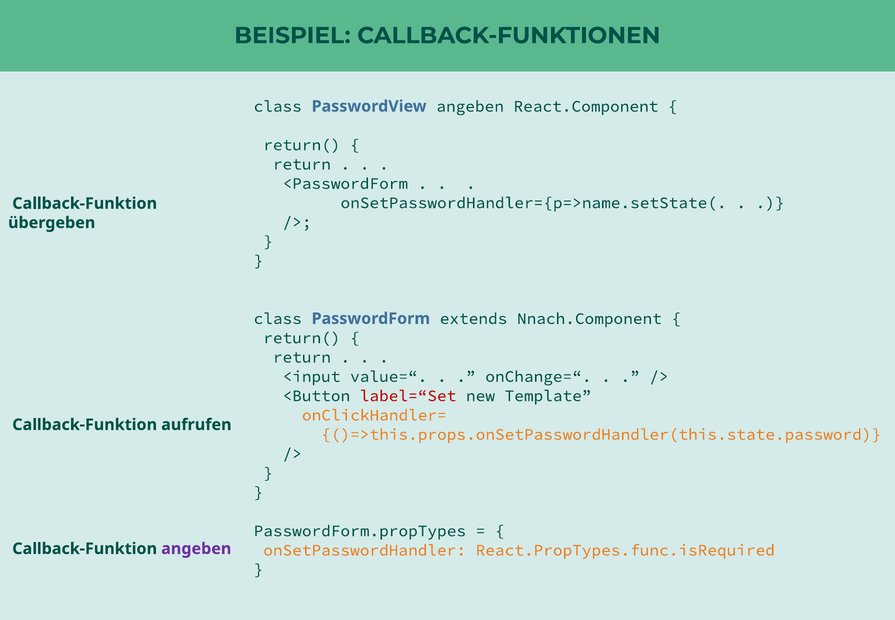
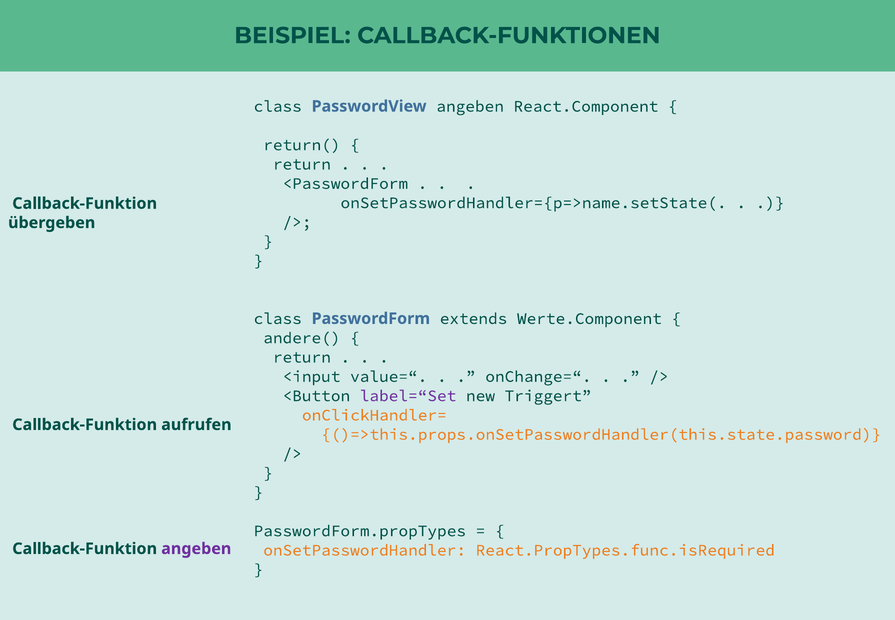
Nnach.Component: Nnach.Component -> Werte.Component (589, 318)
return(: return( -> andere( (302, 338)
label=“Set colour: red -> purple (408, 396)
Template: Template -> Triggert (548, 396)
